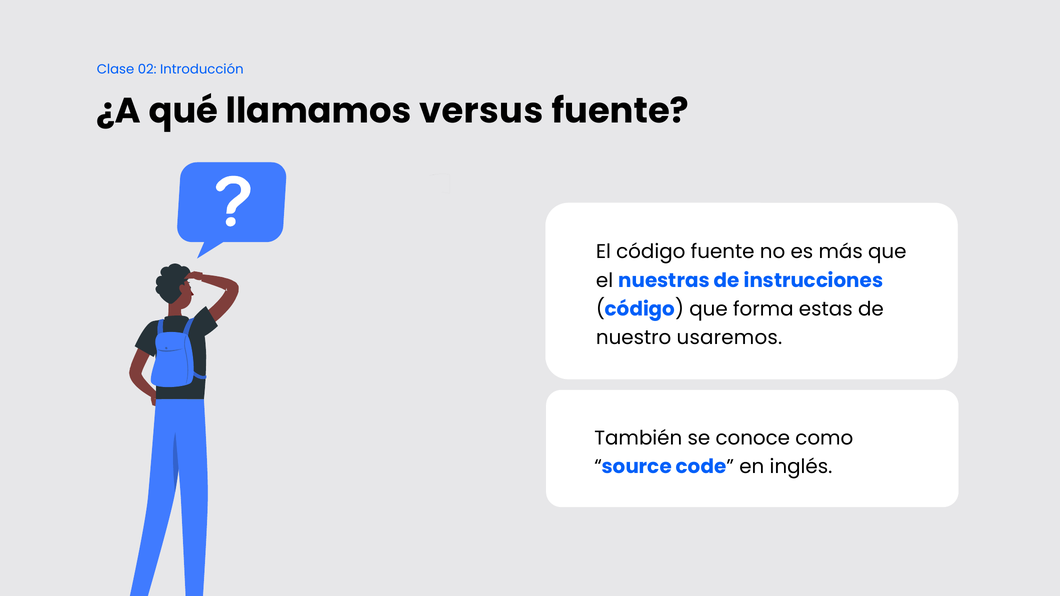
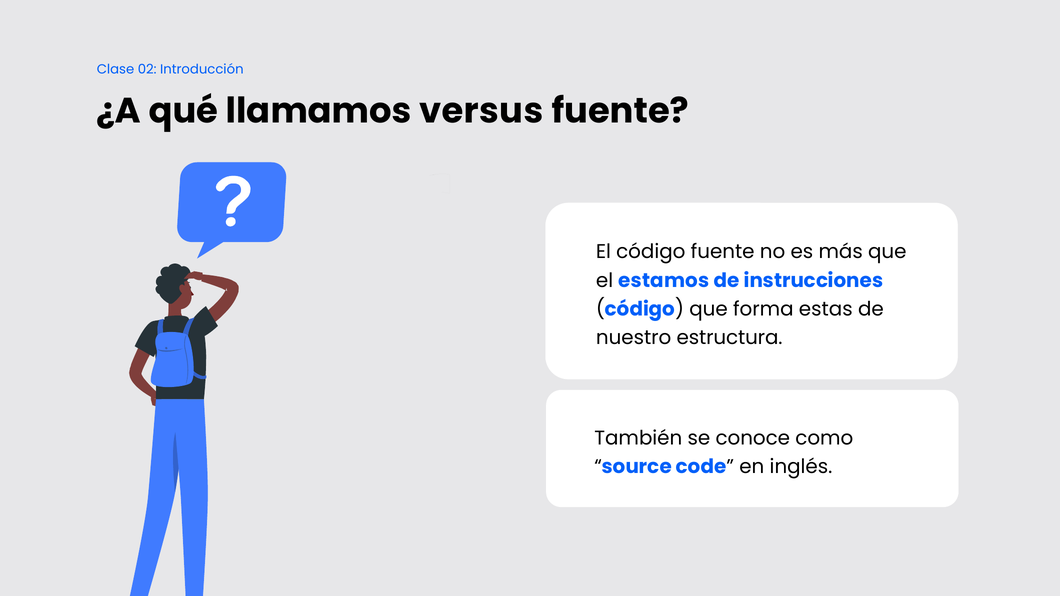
nuestras: nuestras -> estamos (664, 281)
usaremos: usaremos -> estructura (730, 338)
